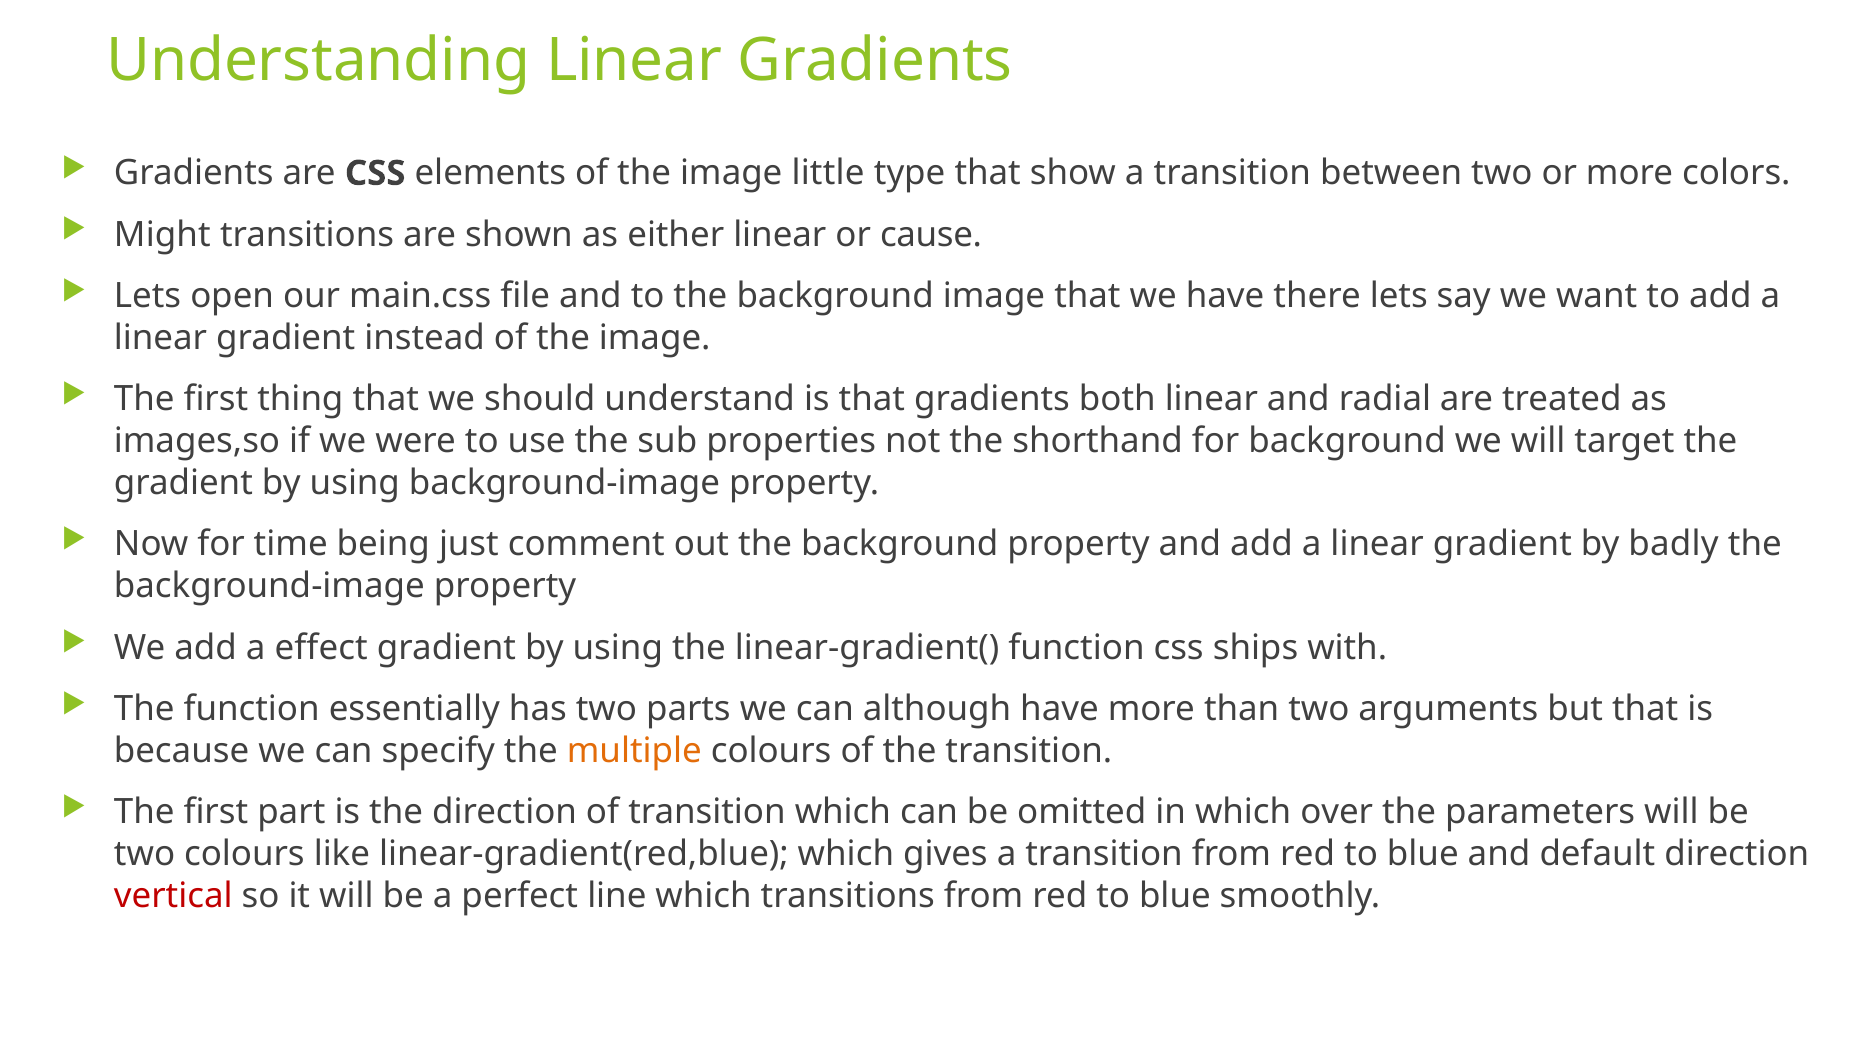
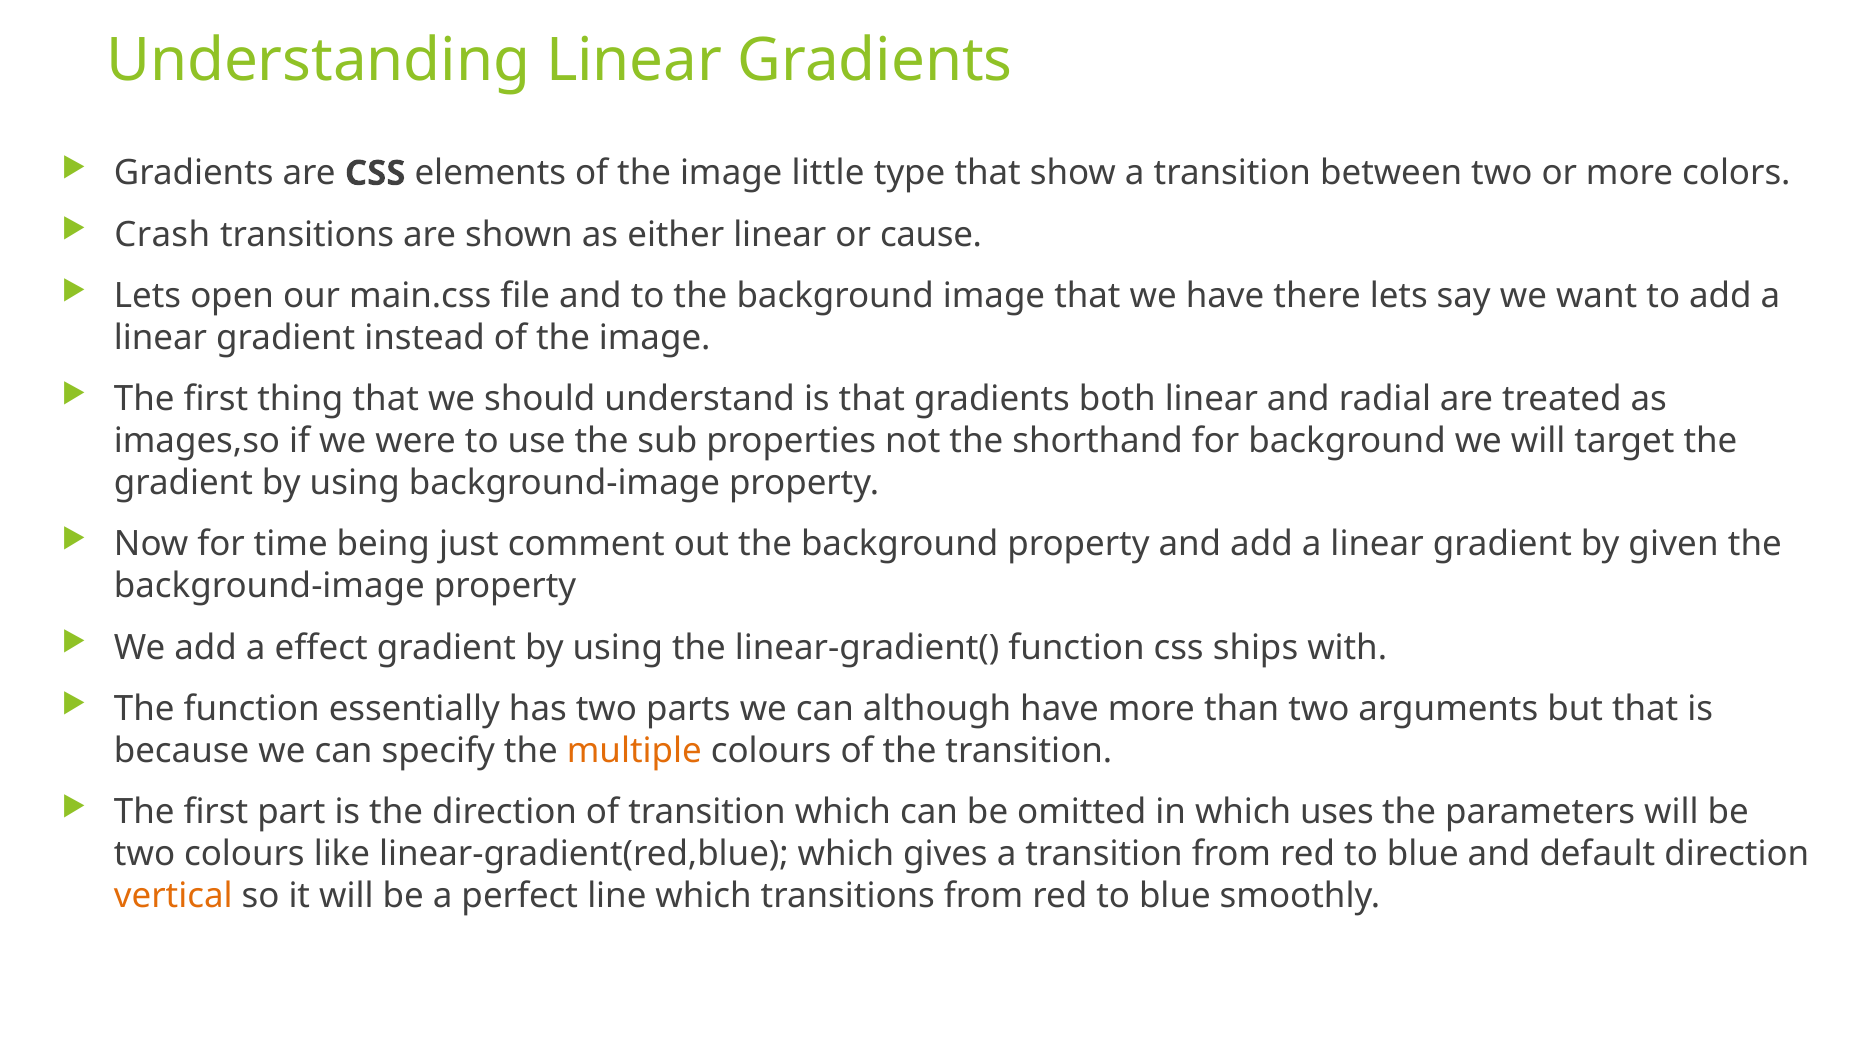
Might: Might -> Crash (162, 235)
badly: badly -> given (1674, 544)
over: over -> uses (1337, 812)
vertical colour: red -> orange (173, 896)
